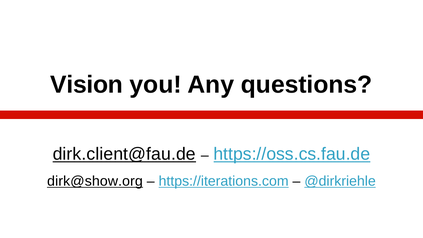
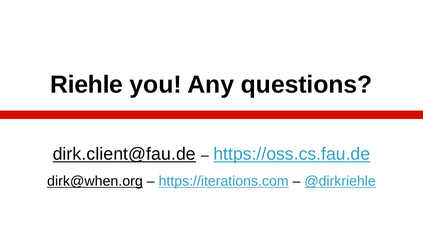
Vision: Vision -> Riehle (87, 85)
dirk@show.org: dirk@show.org -> dirk@when.org (95, 181)
